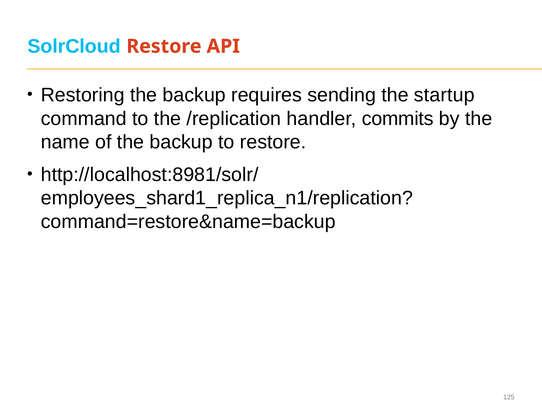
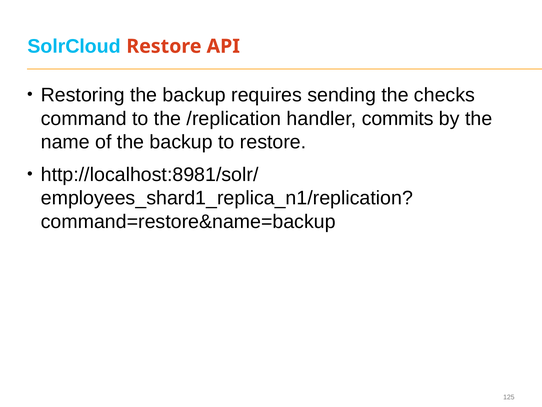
startup: startup -> checks (444, 95)
